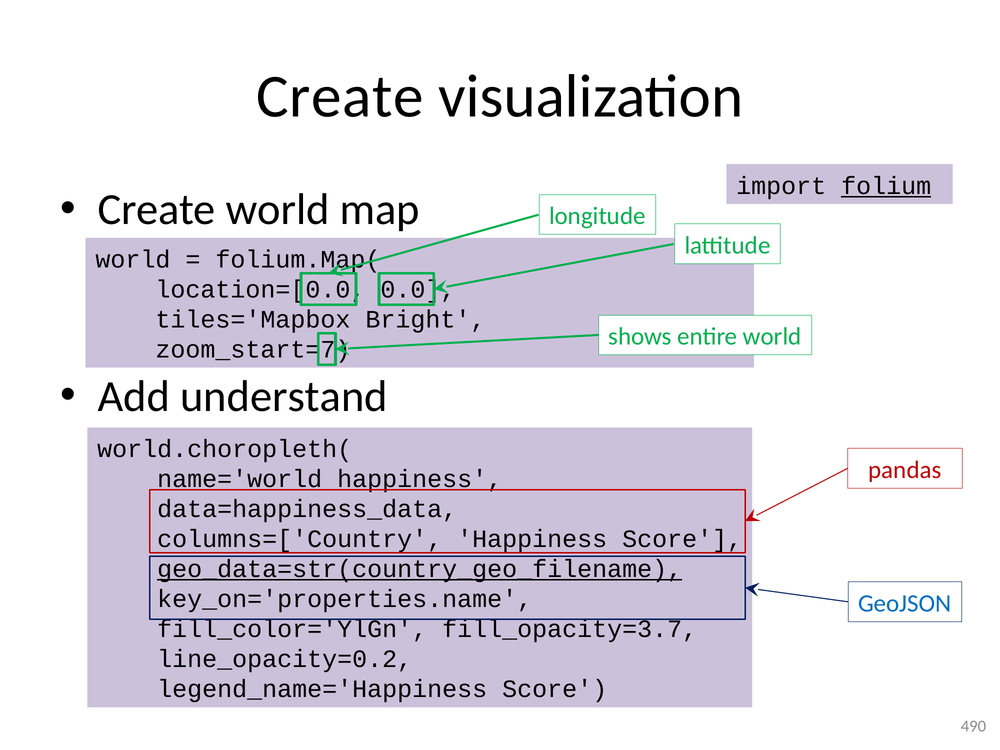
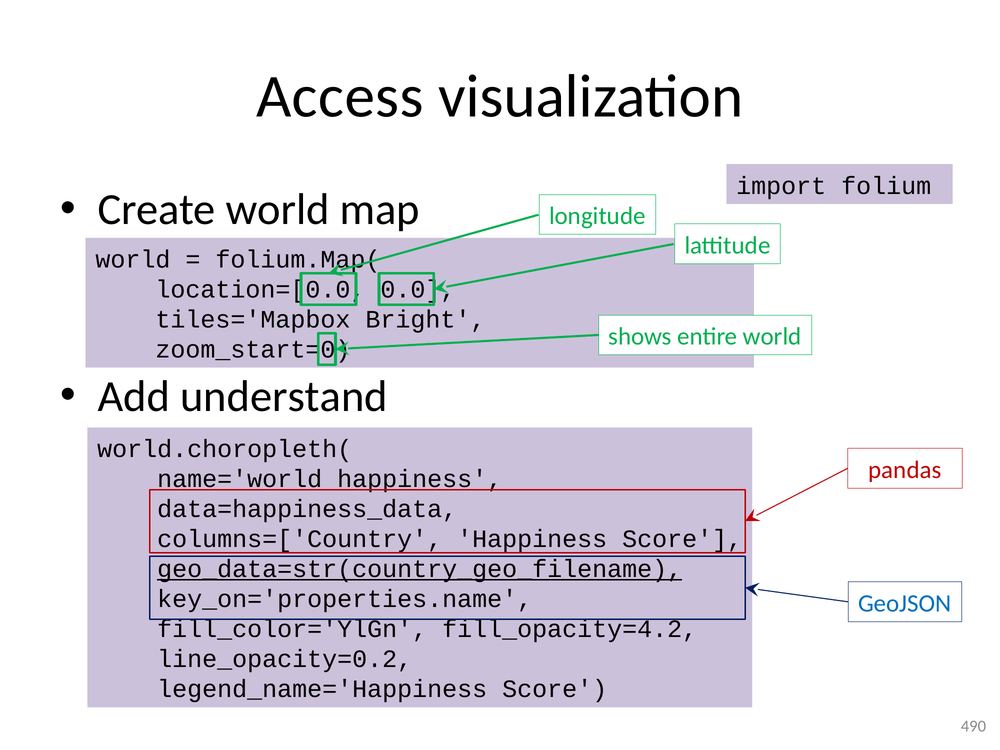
Create: Create -> Access (340, 97)
folium underline: present -> none (886, 186)
zoom_start=7: zoom_start=7 -> zoom_start=0 (253, 349)
fill_opacity=3.7: fill_opacity=3.7 -> fill_opacity=4.2 (570, 629)
